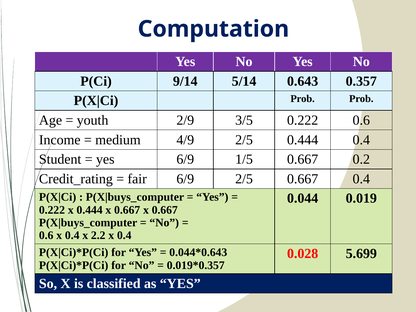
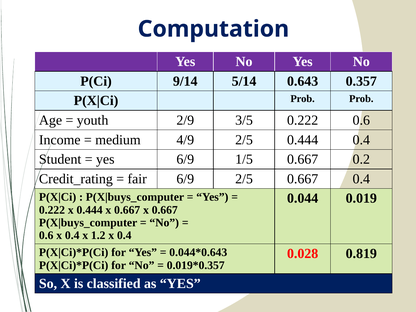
2.2: 2.2 -> 1.2 (98, 235)
5.699: 5.699 -> 0.819 (361, 254)
